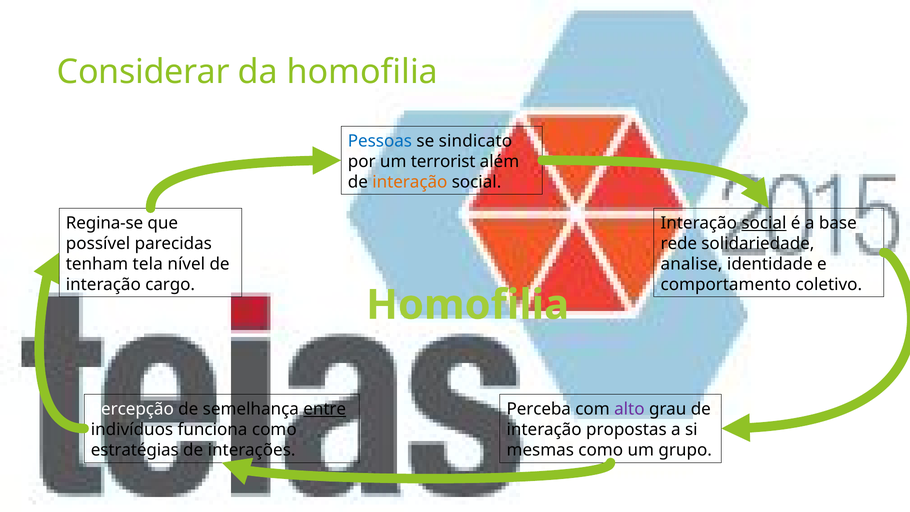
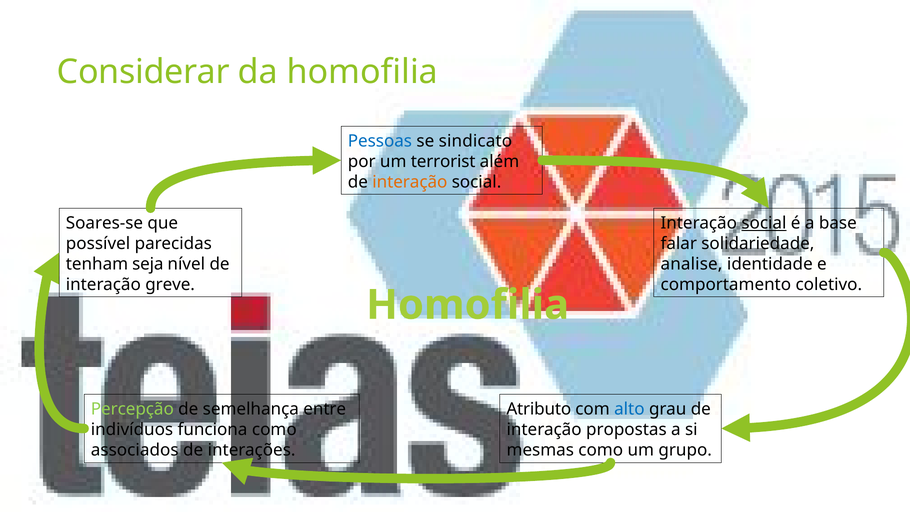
Regina-se: Regina-se -> Soares-se (104, 223)
rede: rede -> falar (679, 243)
tela: tela -> seja (148, 264)
cargo: cargo -> greve (170, 284)
Percepção colour: white -> light green (132, 409)
entre underline: present -> none (325, 409)
Perceba: Perceba -> Atributo (539, 409)
alto colour: purple -> blue (629, 409)
estratégias: estratégias -> associados (135, 450)
